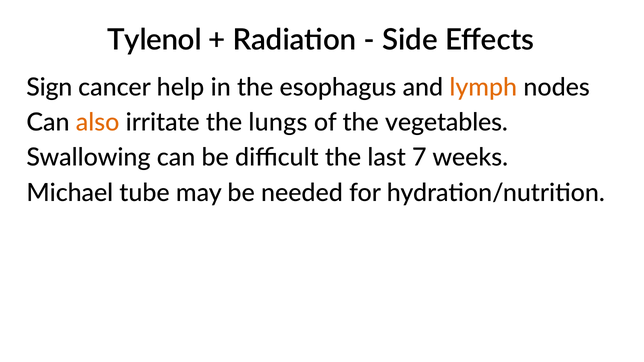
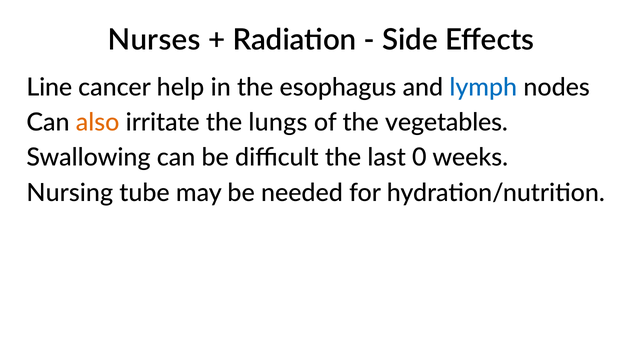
Tylenol: Tylenol -> Nurses (154, 40)
Sign: Sign -> Line (49, 88)
lymph colour: orange -> blue (483, 88)
7: 7 -> 0 (419, 158)
Michael: Michael -> Nursing (70, 193)
